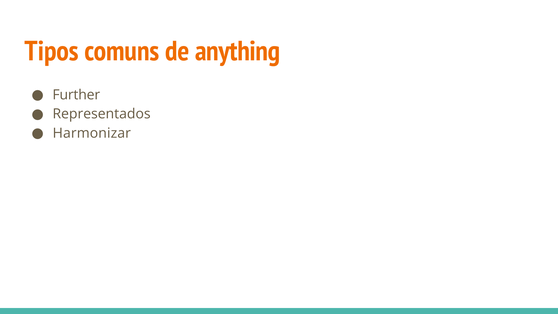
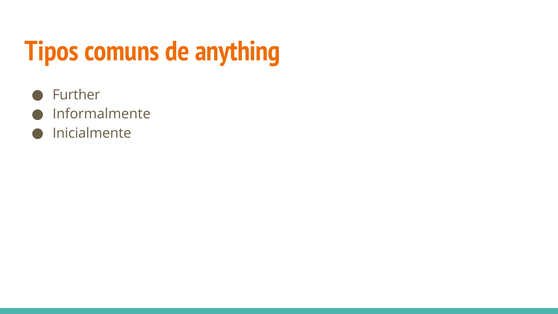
Representados: Representados -> Informalmente (102, 114)
Harmonizar: Harmonizar -> Inicialmente (92, 133)
